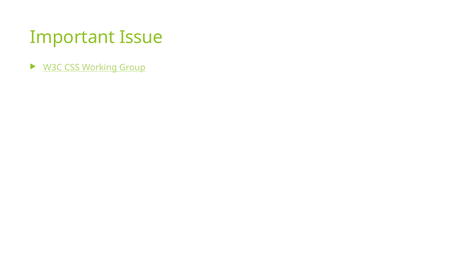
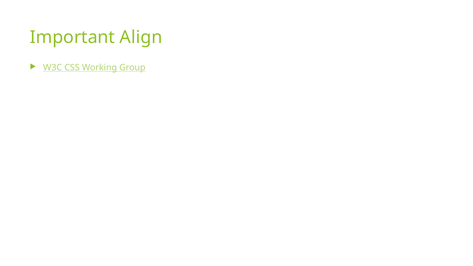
Issue: Issue -> Align (141, 37)
